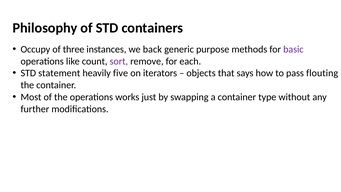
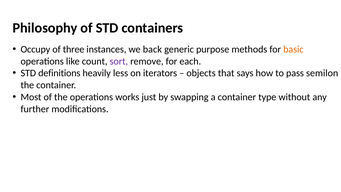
basic colour: purple -> orange (293, 49)
statement: statement -> definitions (59, 73)
five: five -> less (121, 73)
flouting: flouting -> semilon (322, 73)
